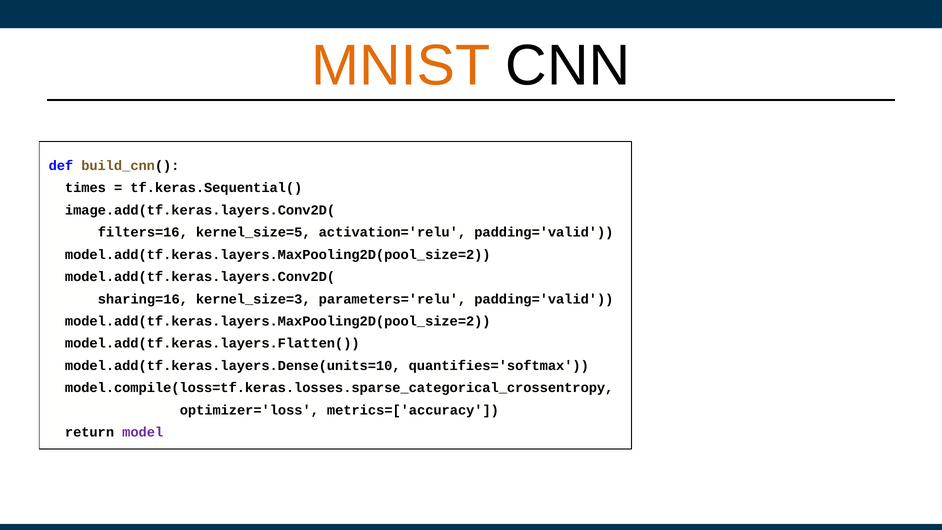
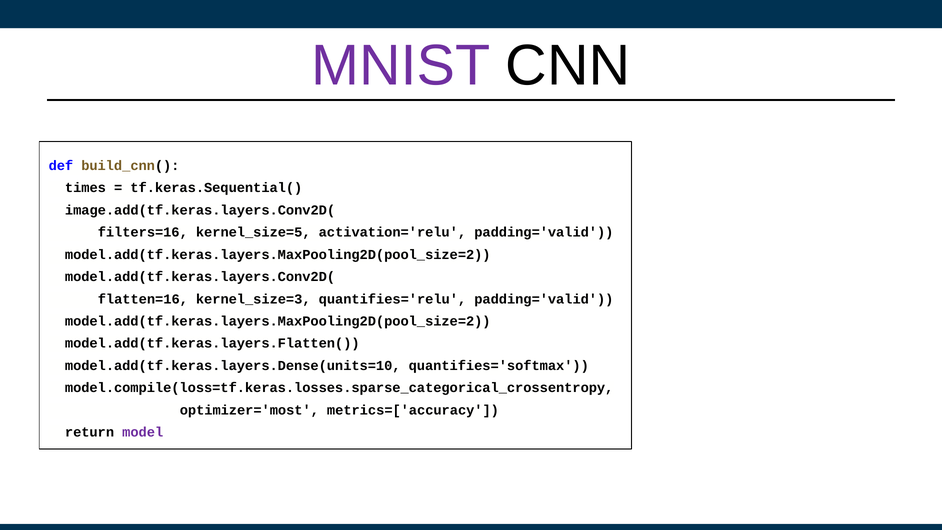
MNIST colour: orange -> purple (401, 66)
sharing=16: sharing=16 -> flatten=16 (143, 299)
parameters='relu: parameters='relu -> quantifies='relu (392, 299)
optimizer='loss: optimizer='loss -> optimizer='most (249, 410)
